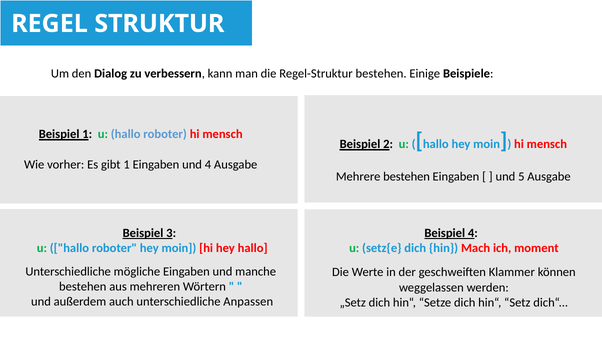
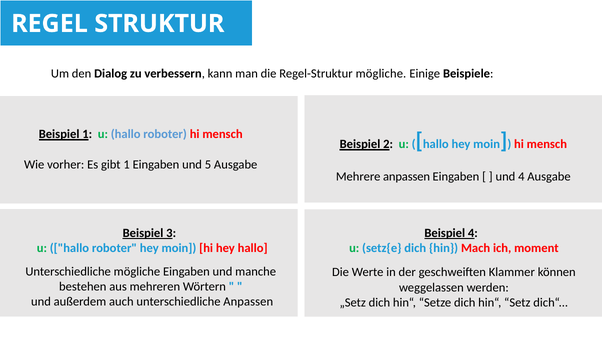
Regel-Struktur bestehen: bestehen -> mögliche (381, 74)
und 4: 4 -> 5 (208, 164)
Mehrere bestehen: bestehen -> anpassen (407, 176)
und 5: 5 -> 4 (521, 176)
